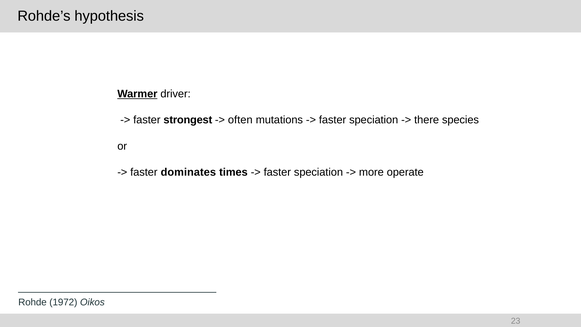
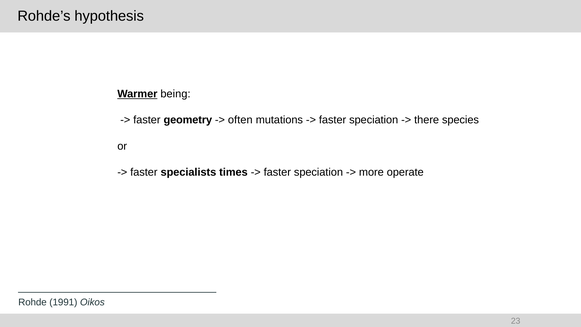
driver: driver -> being (175, 94)
strongest: strongest -> geometry (188, 120)
dominates: dominates -> specialists (188, 172)
1972: 1972 -> 1991 (63, 302)
